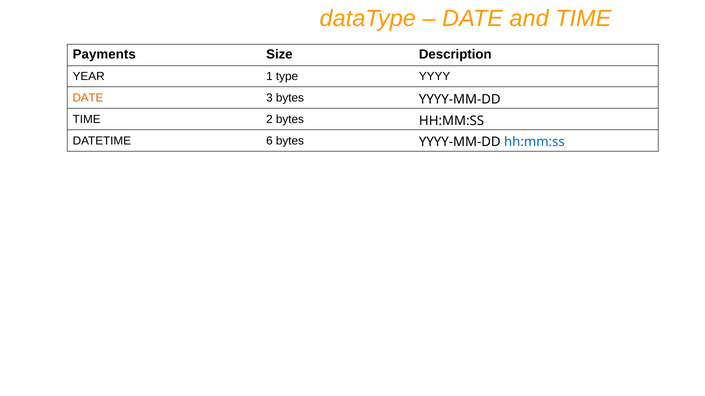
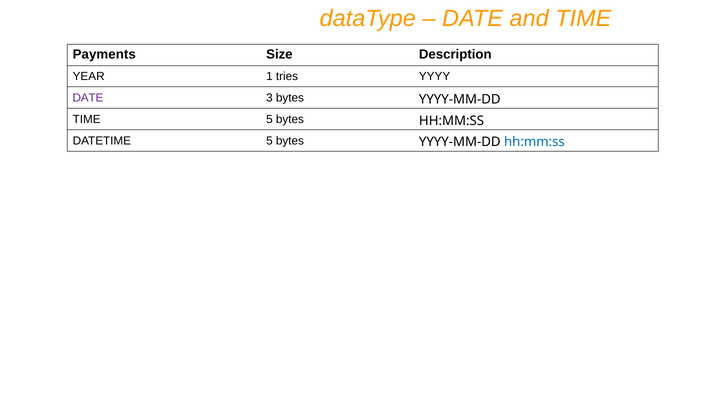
type: type -> tries (287, 77)
DATE colour: orange -> purple (88, 98)
TIME 2: 2 -> 5 (269, 119)
DATETIME 6: 6 -> 5 (269, 141)
